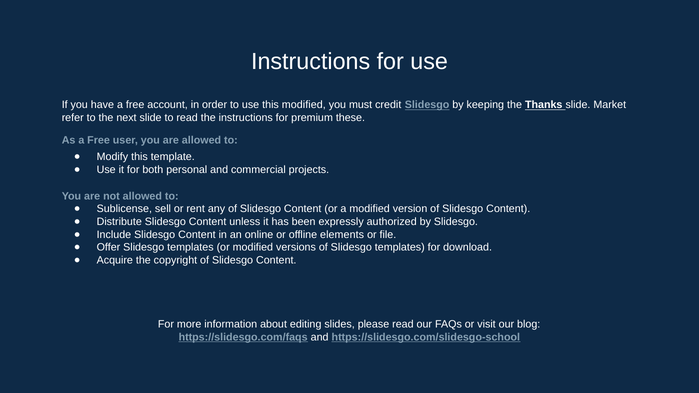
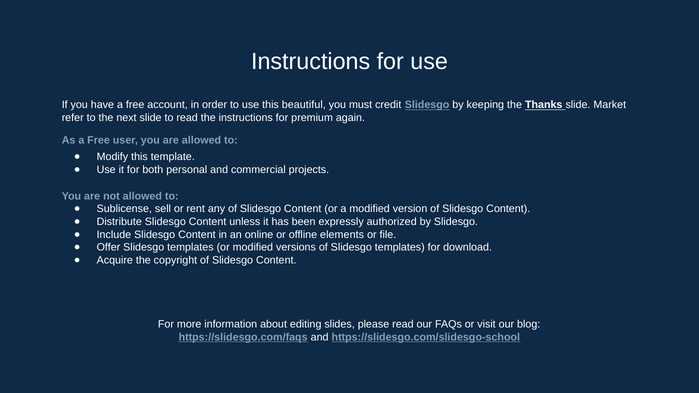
this modified: modified -> beautiful (304, 105)
these: these -> again (350, 118)
